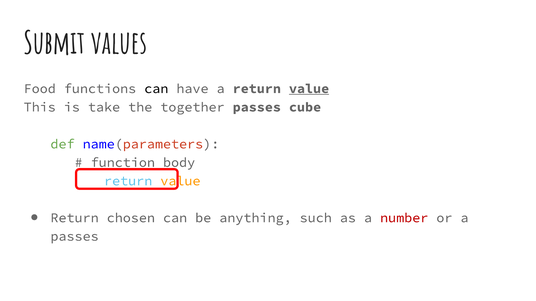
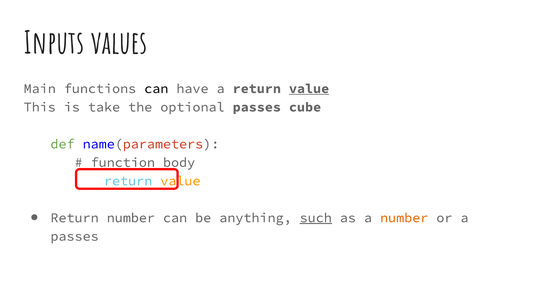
Submit: Submit -> Inputs (54, 43)
Food: Food -> Main (40, 89)
together: together -> optional (192, 107)
Return chosen: chosen -> number (131, 218)
such underline: none -> present (316, 218)
number colour: red -> orange (404, 218)
